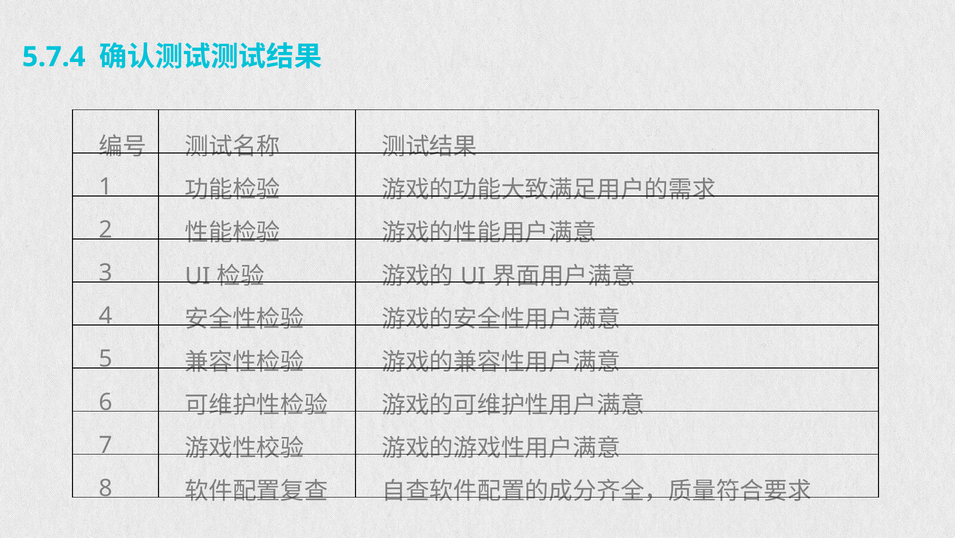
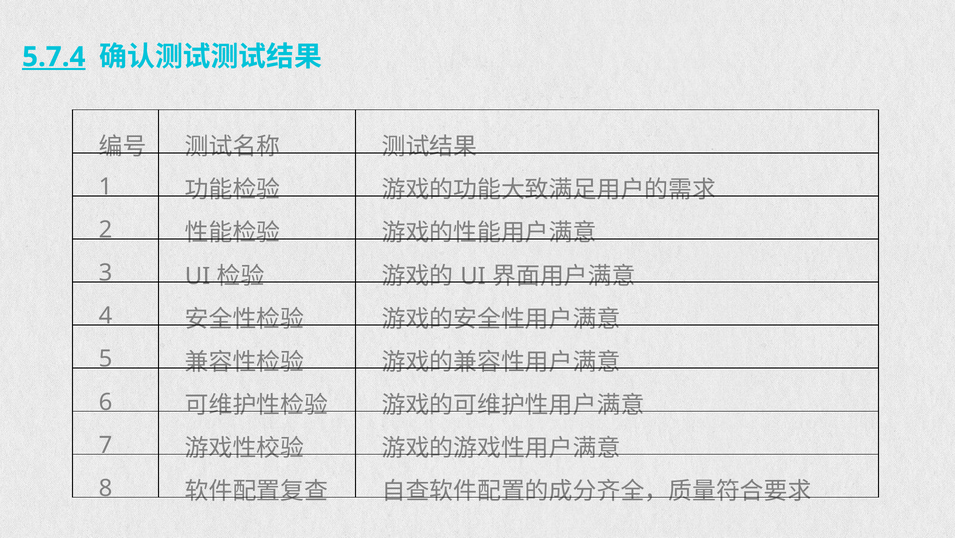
5.7.4 underline: none -> present (54, 57)
